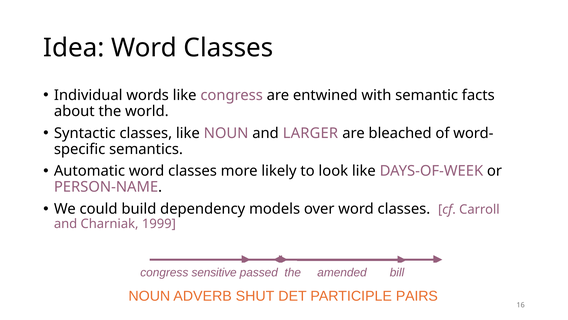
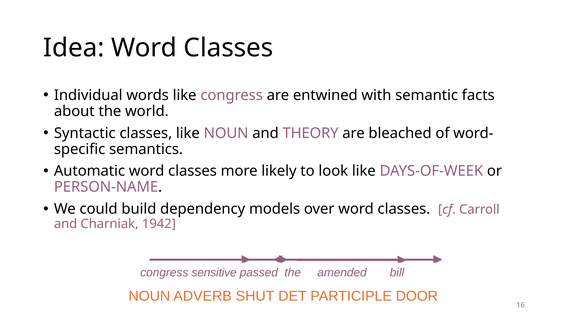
LARGER: LARGER -> THEORY (311, 133)
1999: 1999 -> 1942 (159, 224)
PAIRS: PAIRS -> DOOR (417, 296)
